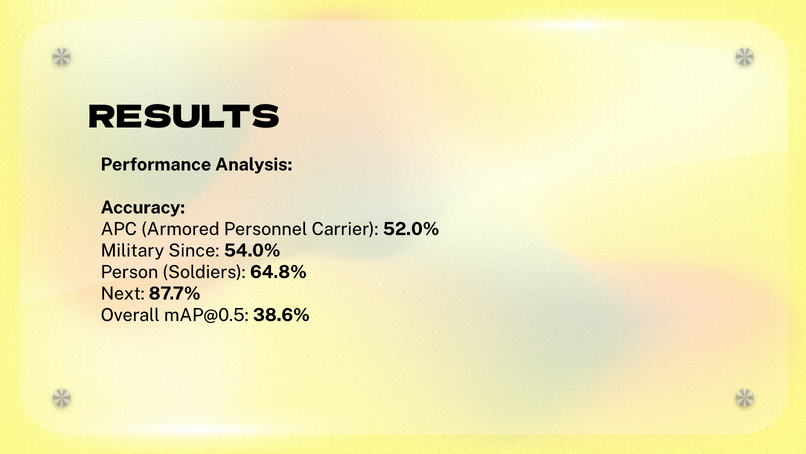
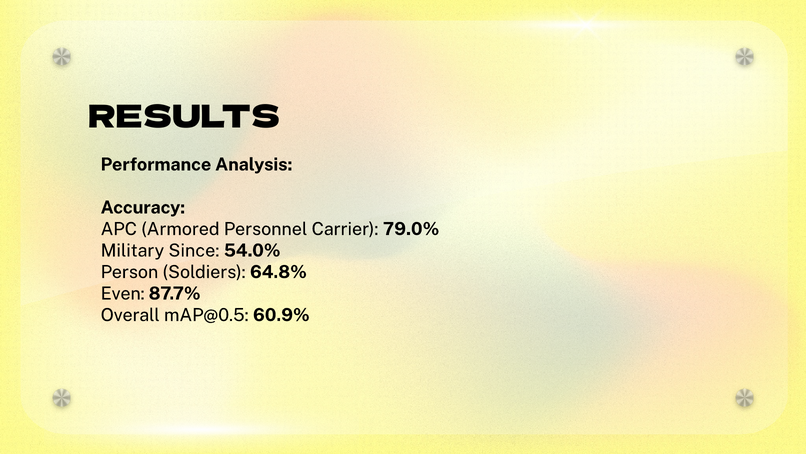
52.0%: 52.0% -> 79.0% (411, 229)
Next: Next -> Even (123, 293)
38.6%: 38.6% -> 60.9% (281, 315)
